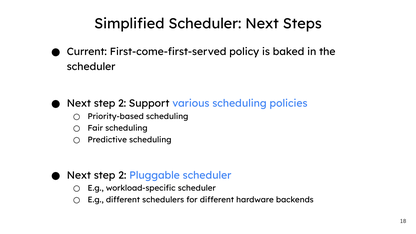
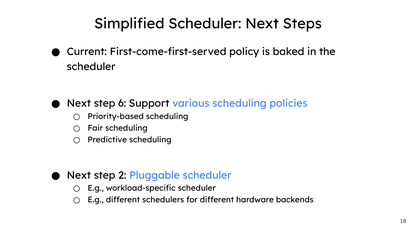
2: 2 -> 6 (122, 104)
